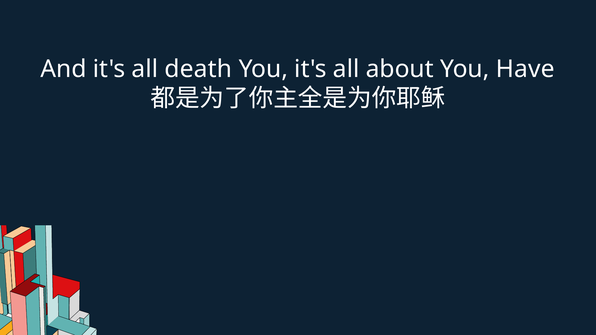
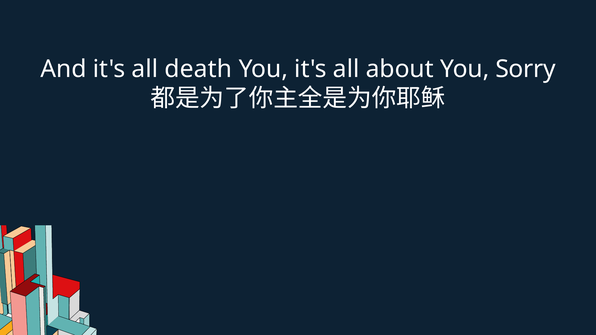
Have: Have -> Sorry (525, 69)
